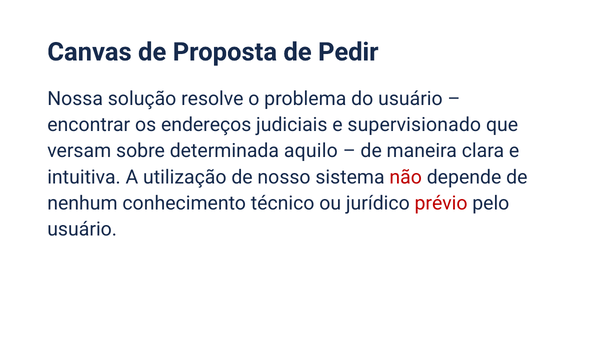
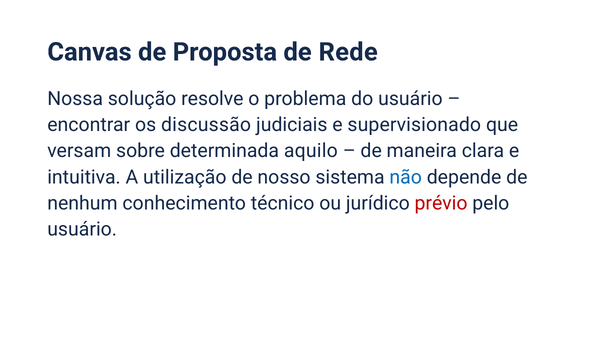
Pedir: Pedir -> Rede (348, 52)
endereços: endereços -> discussão (206, 125)
não colour: red -> blue (406, 177)
